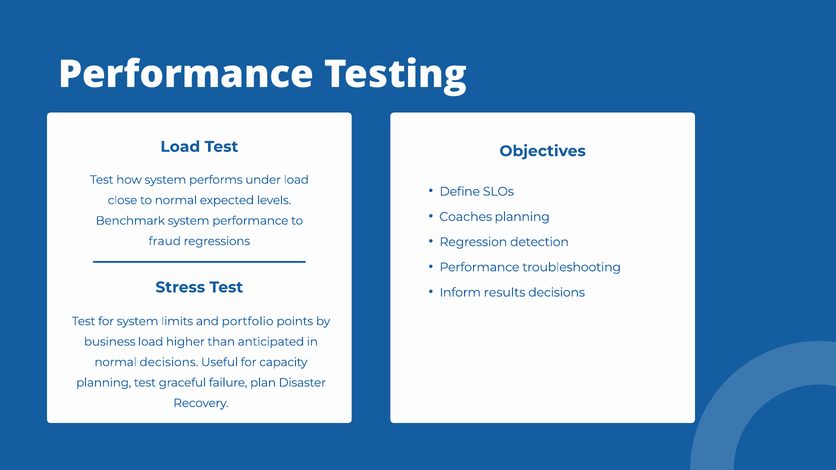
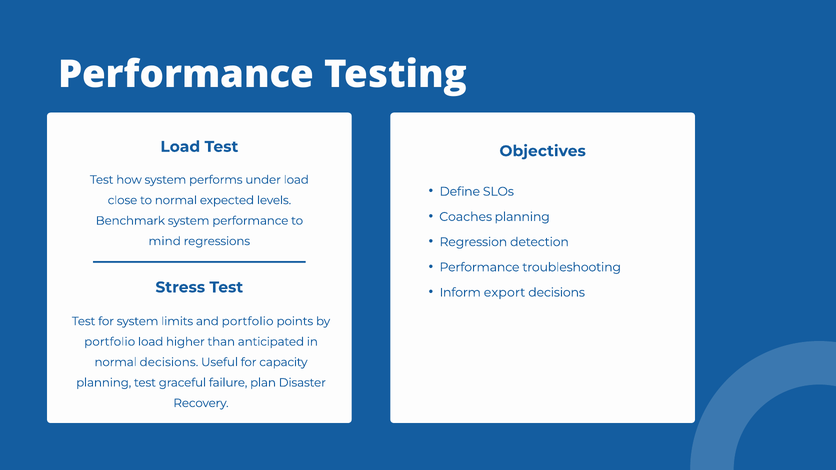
fraud: fraud -> mind (165, 241)
results: results -> export (504, 293)
business: business -> portfolio (110, 342)
